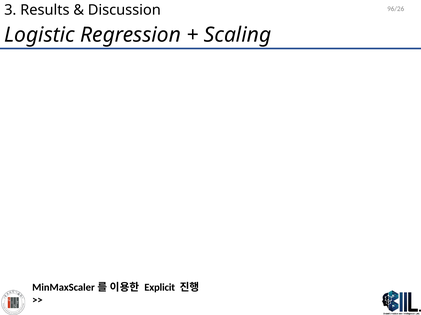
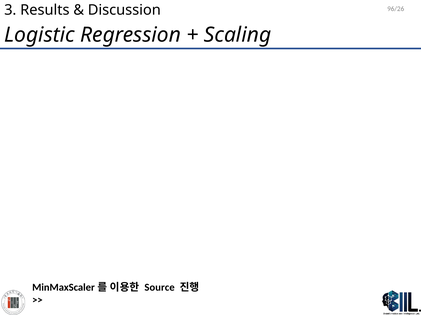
Explicit: Explicit -> Source (160, 288)
